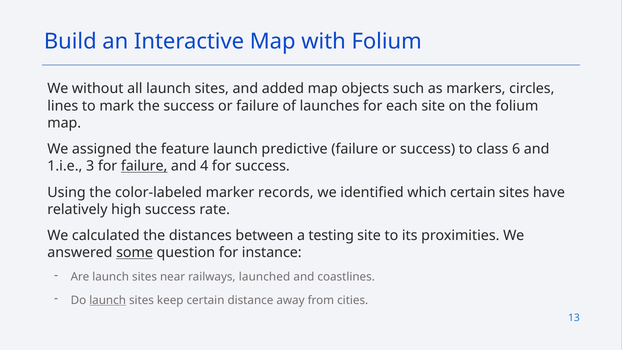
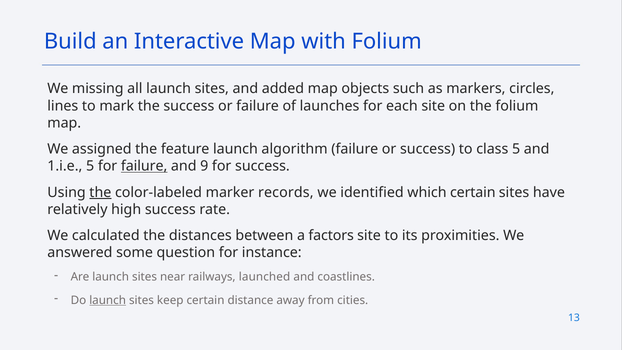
without: without -> missing (98, 89)
predictive: predictive -> algorithm (295, 149)
class 6: 6 -> 5 (516, 149)
1.i.e 3: 3 -> 5 (90, 166)
4: 4 -> 9 (204, 166)
the underline: none -> present (100, 192)
testing: testing -> factors (331, 236)
some underline: present -> none (135, 253)
